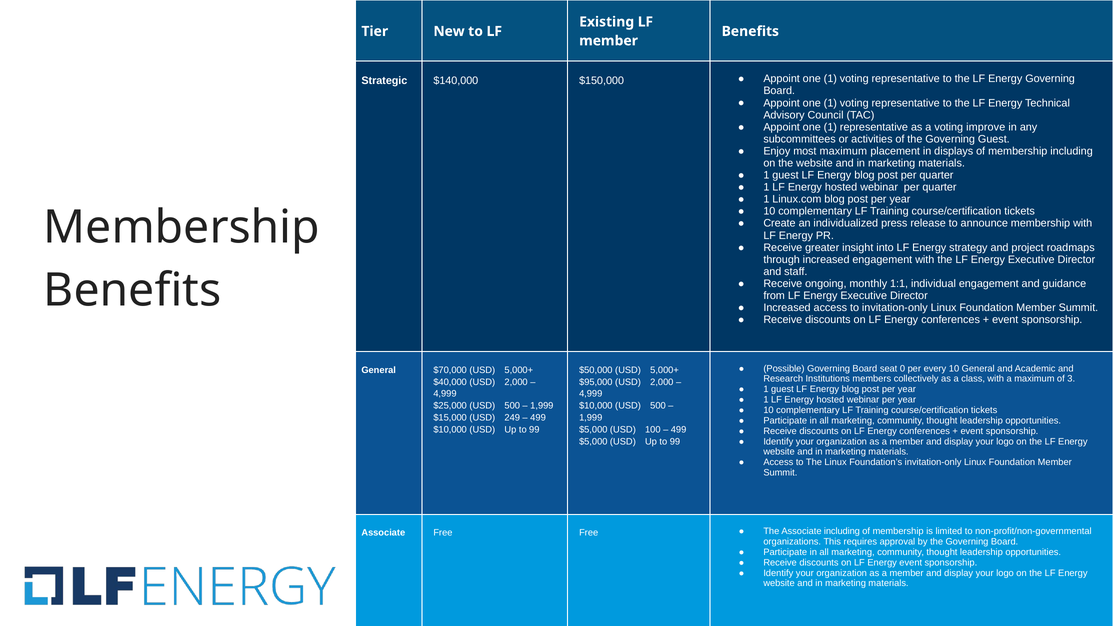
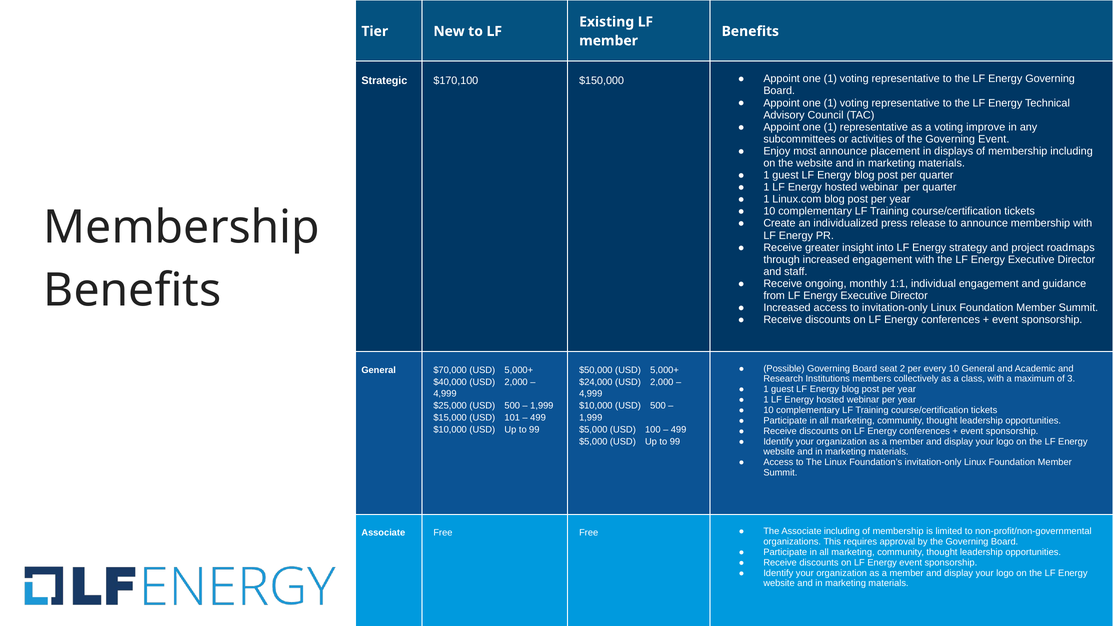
$140,000: $140,000 -> $170,100 (456, 81)
Governing Guest: Guest -> Event (994, 139)
most maximum: maximum -> announce (843, 151)
0: 0 -> 2 (903, 369)
$95,000: $95,000 -> $24,000 (596, 382)
249: 249 -> 101 (512, 418)
